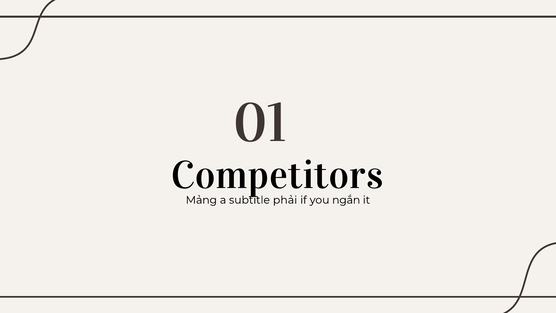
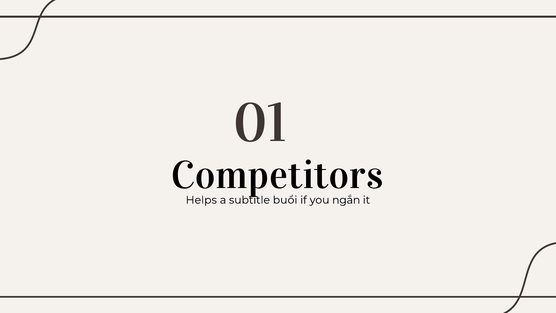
Mảng: Mảng -> Helps (201, 200)
phải: phải -> buổi (285, 200)
